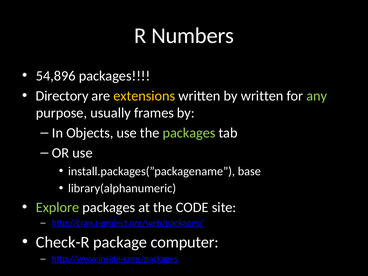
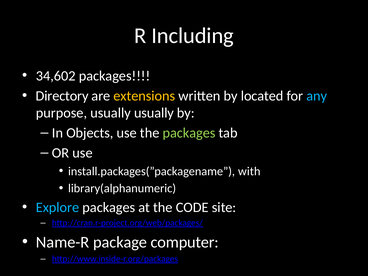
Numbers: Numbers -> Including (193, 36)
54,896: 54,896 -> 34,602 (56, 76)
by written: written -> located (262, 96)
any colour: light green -> light blue (317, 96)
usually frames: frames -> usually (154, 113)
base: base -> with (249, 171)
Explore colour: light green -> light blue (58, 207)
Check-R: Check-R -> Name-R (63, 242)
